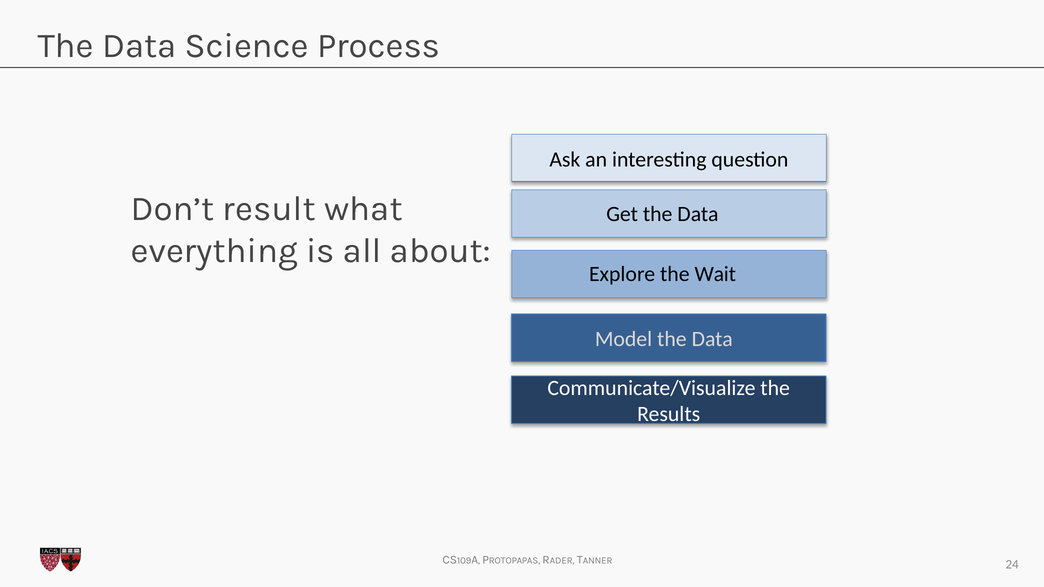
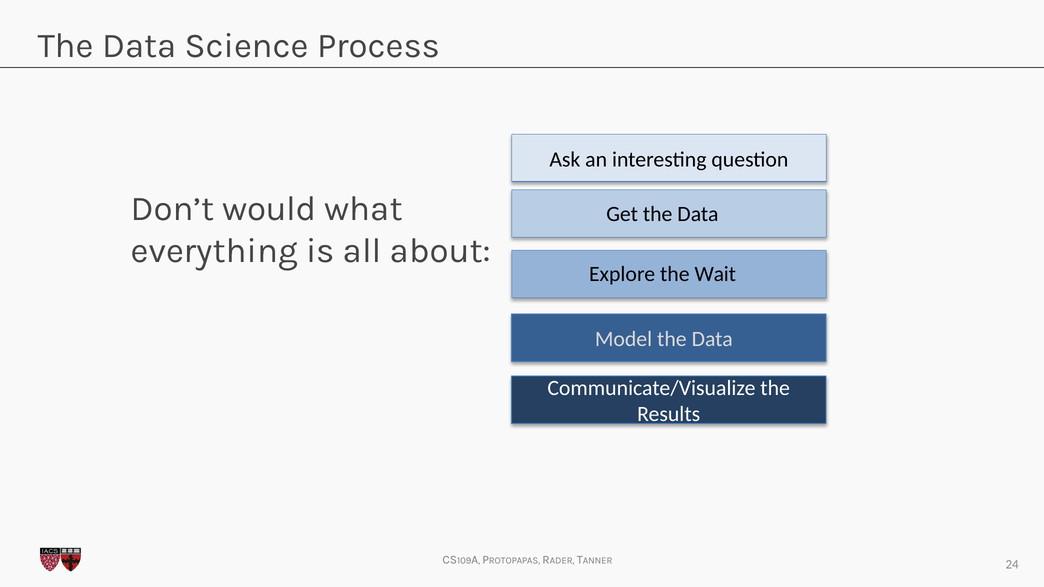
result: result -> would (269, 209)
